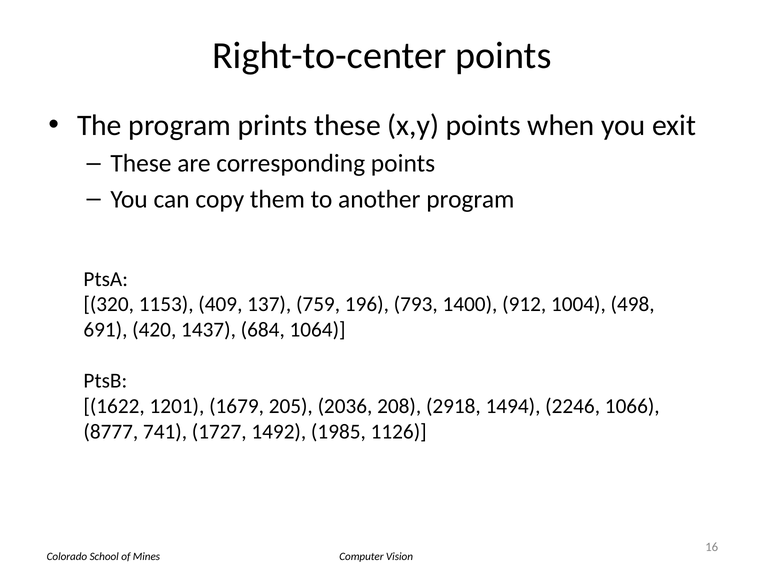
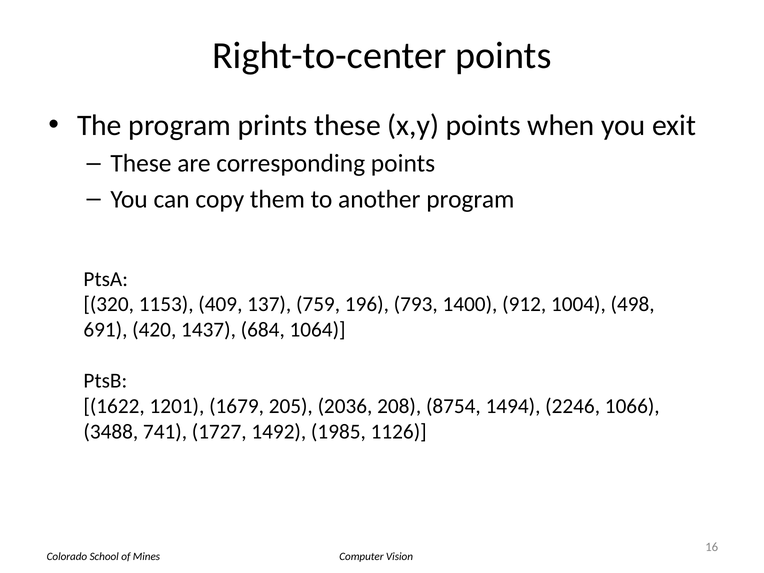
2918: 2918 -> 8754 (453, 406)
8777: 8777 -> 3488 (111, 432)
